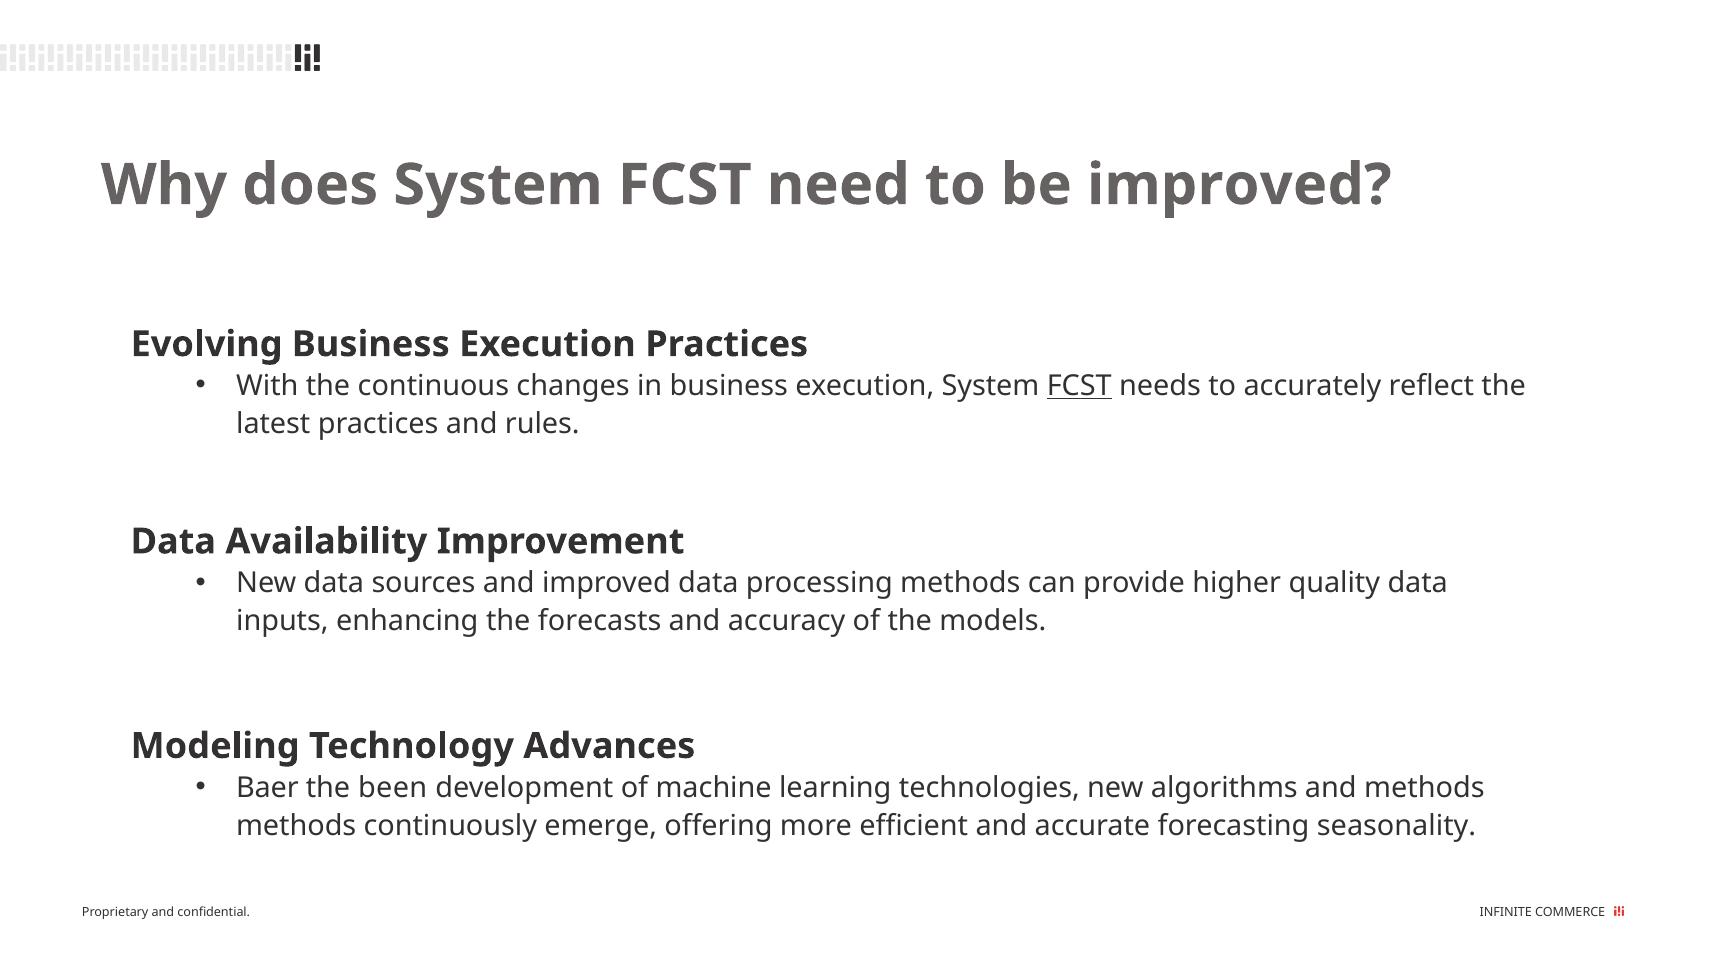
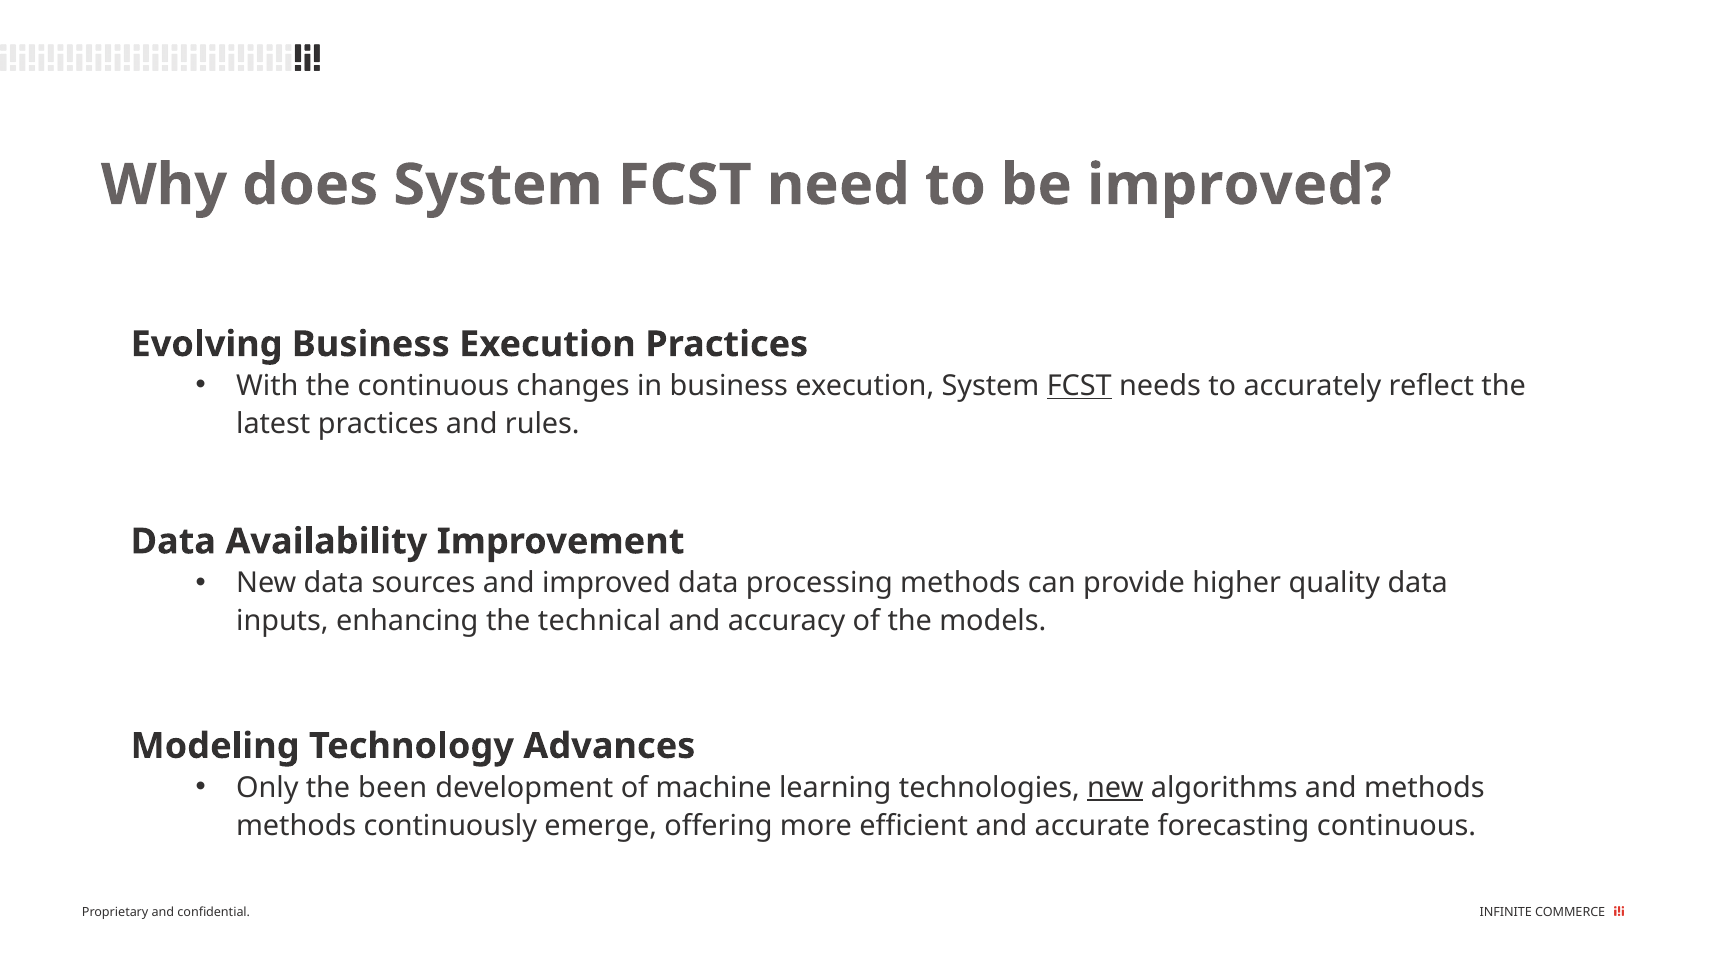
forecasts: forecasts -> technical (600, 622)
Baer: Baer -> Only (267, 788)
new underline: none -> present (1115, 788)
forecasting seasonality: seasonality -> continuous (1397, 826)
